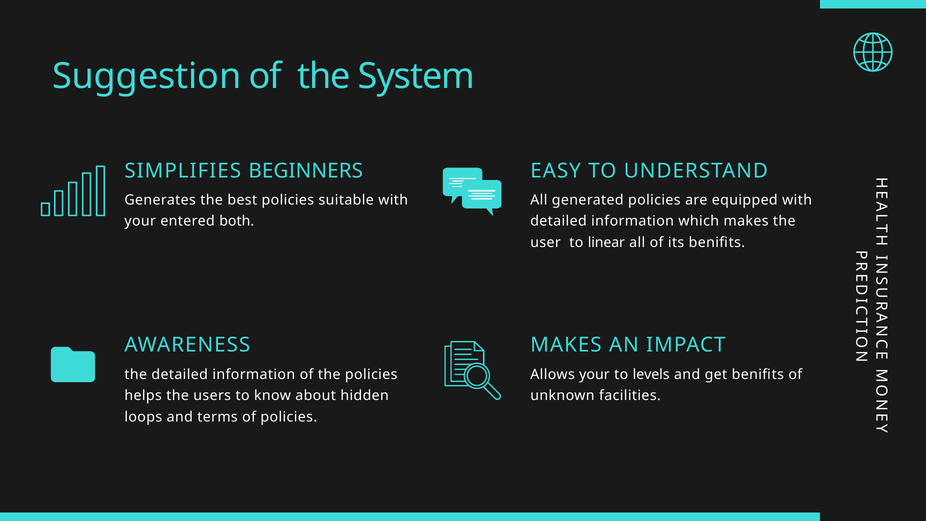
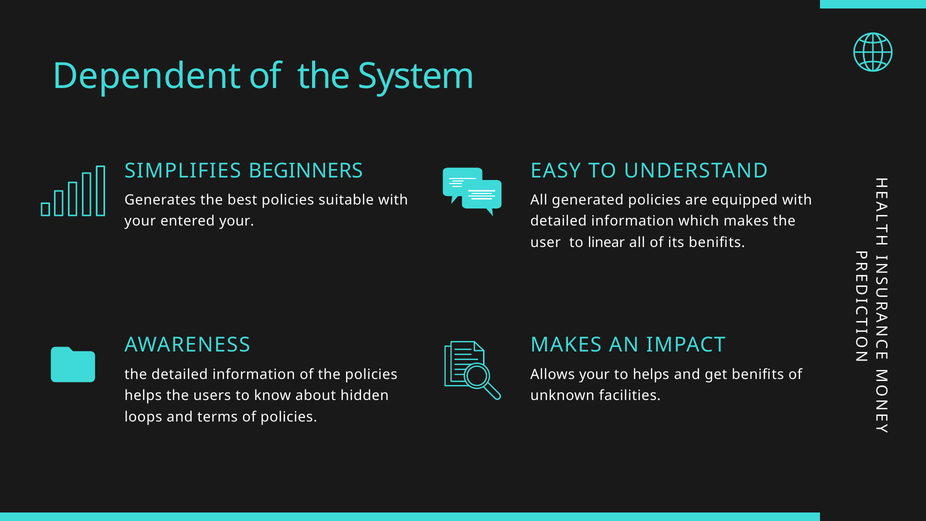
Suggestion: Suggestion -> Dependent (147, 76)
entered both: both -> your (237, 221)
to levels: levels -> helps (651, 374)
